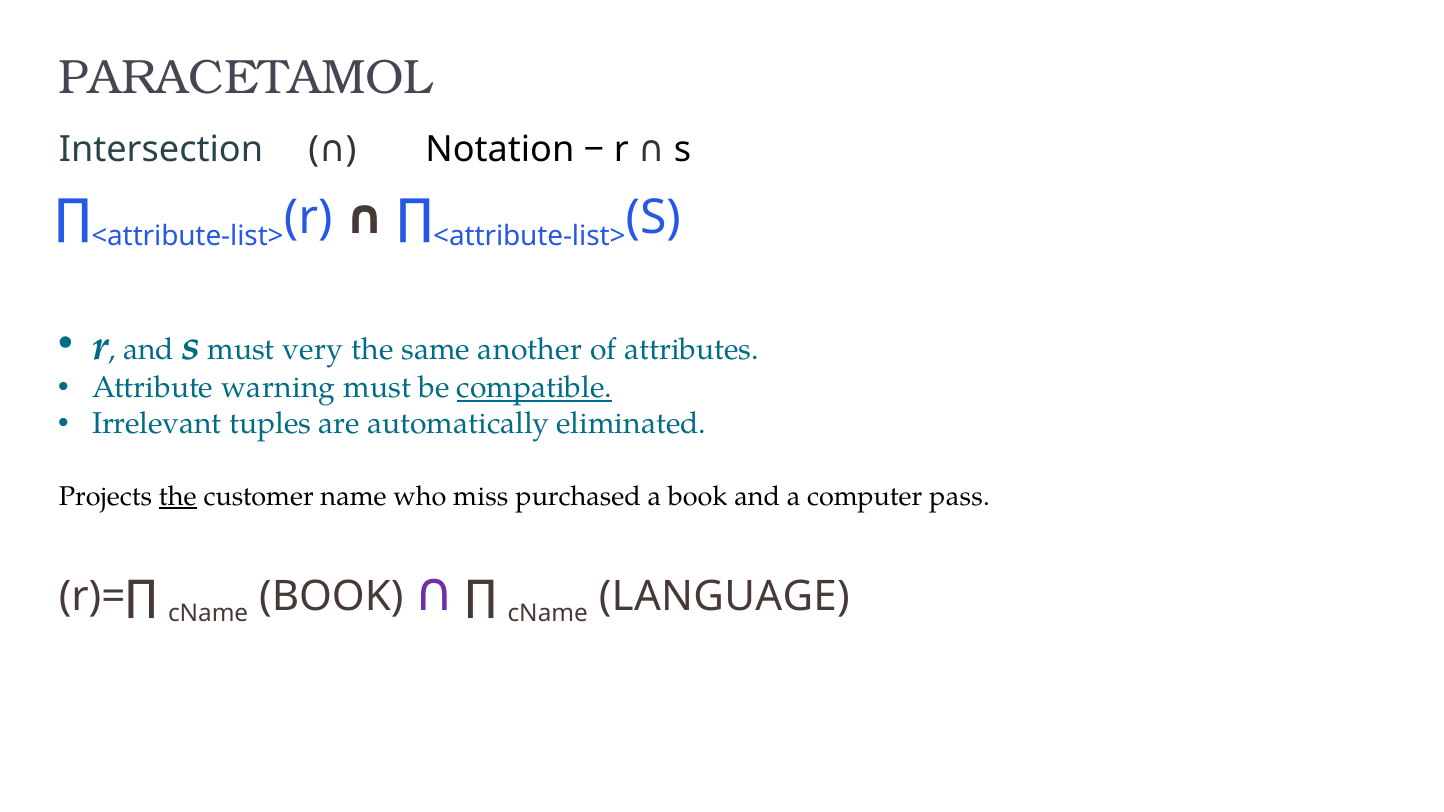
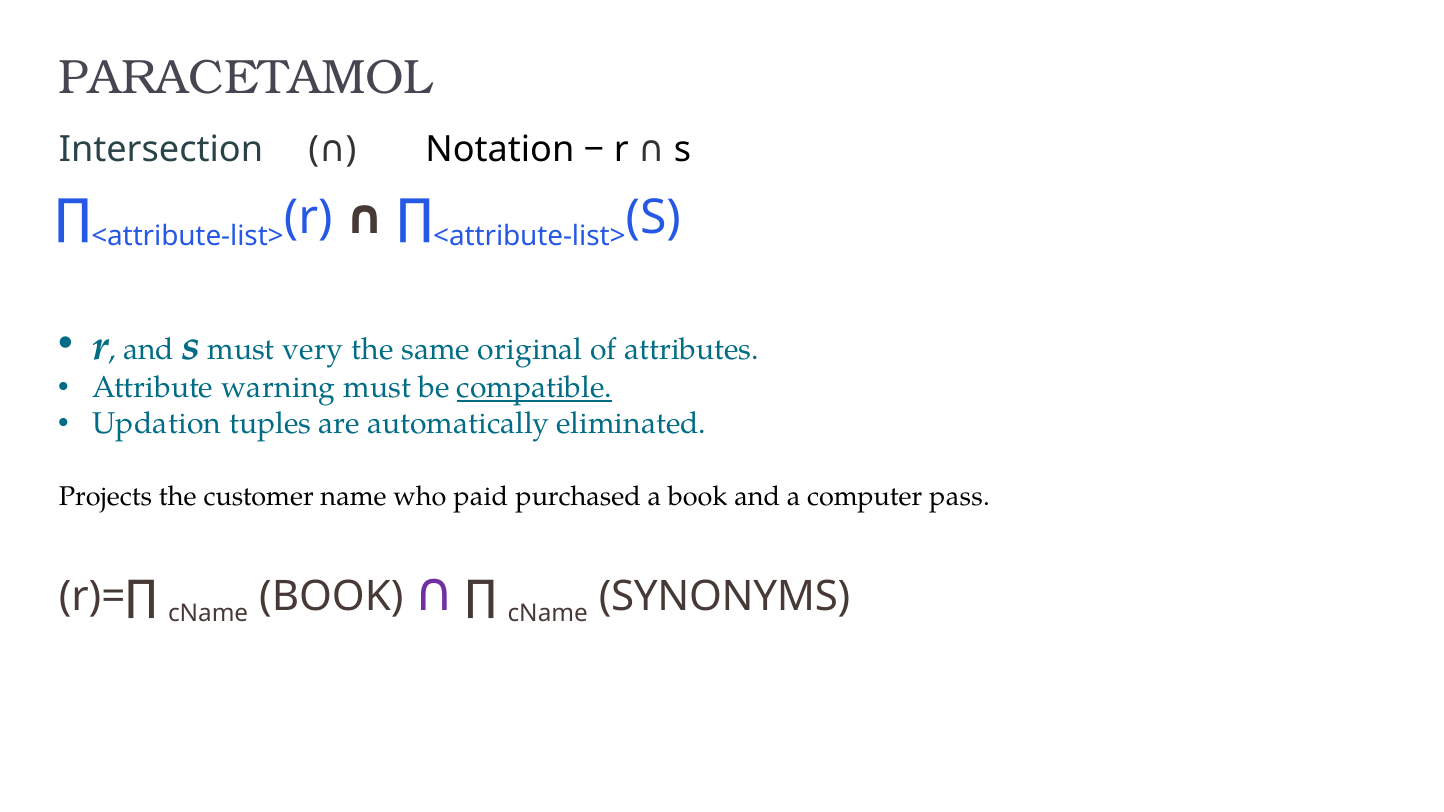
another: another -> original (530, 349)
Irrelevant: Irrelevant -> Updation (157, 424)
the underline: present -> none (178, 497)
miss: miss -> paid (481, 497)
LANGUAGE: LANGUAGE -> SYNONYMS (725, 597)
